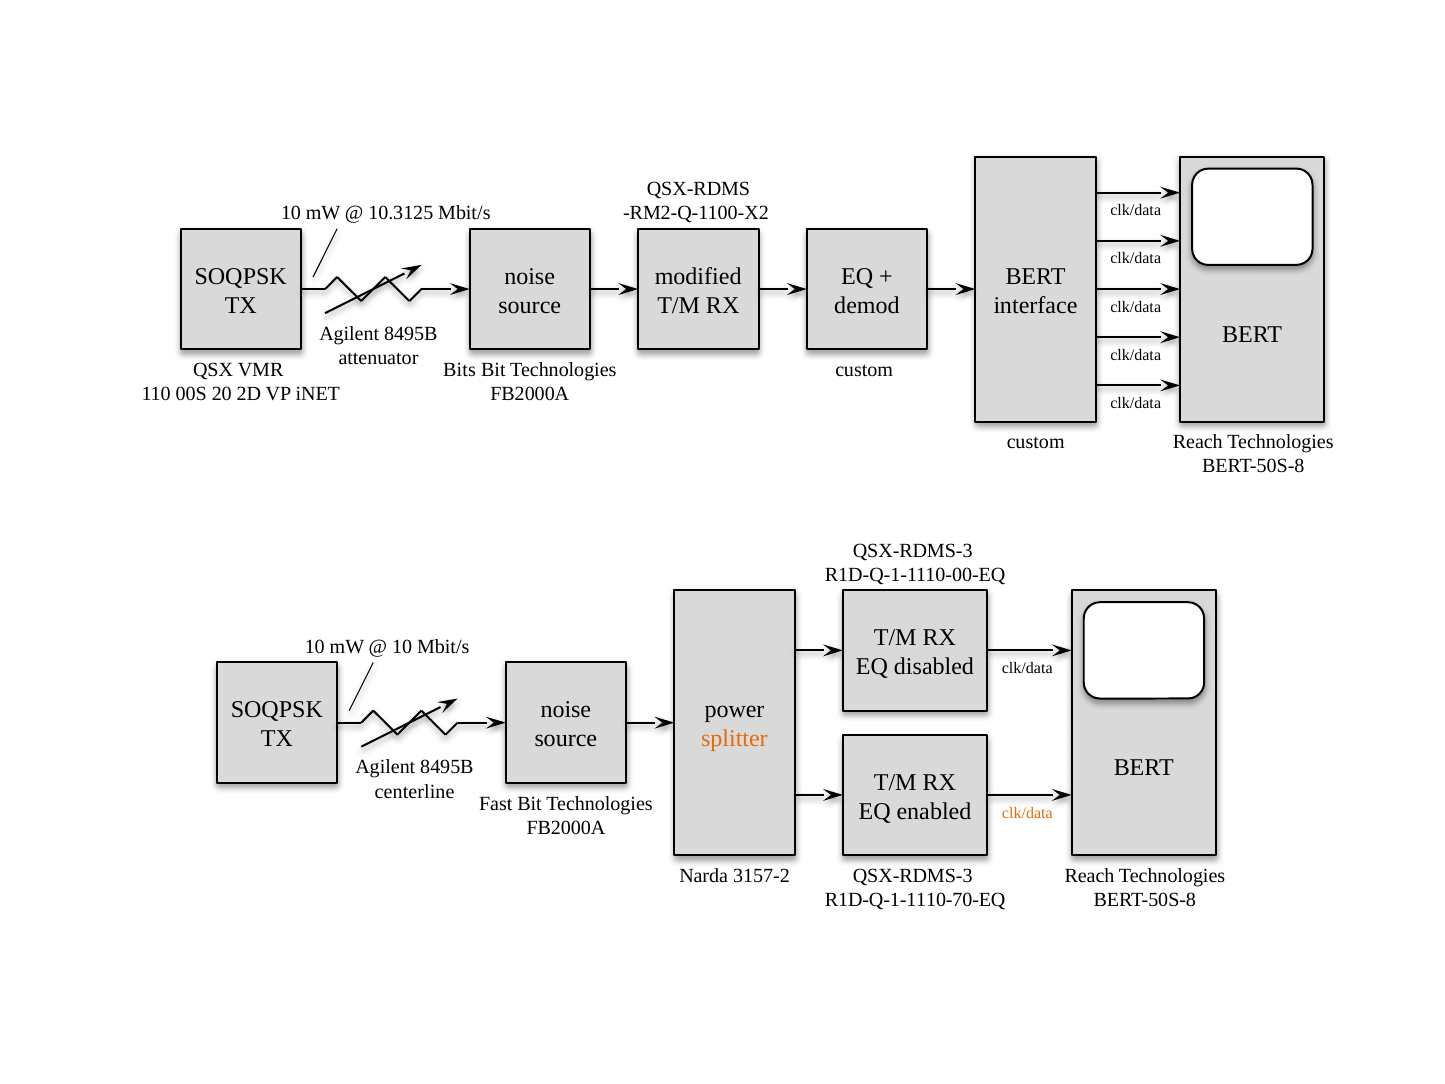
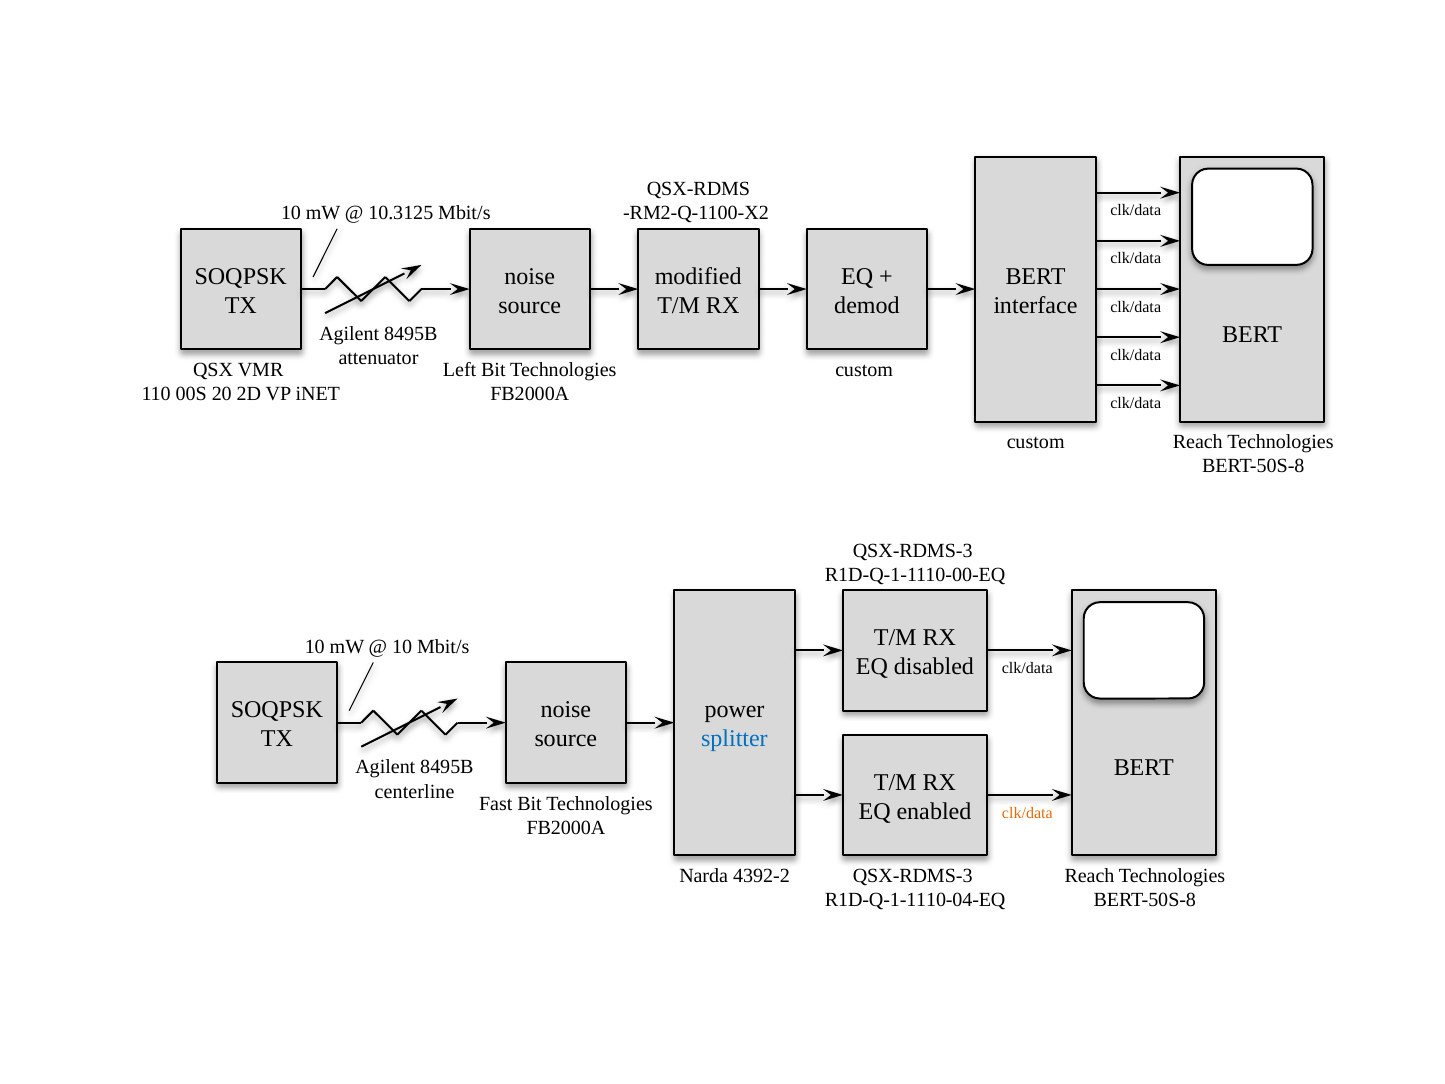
Bits: Bits -> Left (460, 370)
splitter colour: orange -> blue (734, 739)
3157-2: 3157-2 -> 4392-2 (761, 875)
R1D-Q-1-1110-70-EQ: R1D-Q-1-1110-70-EQ -> R1D-Q-1-1110-04-EQ (915, 900)
